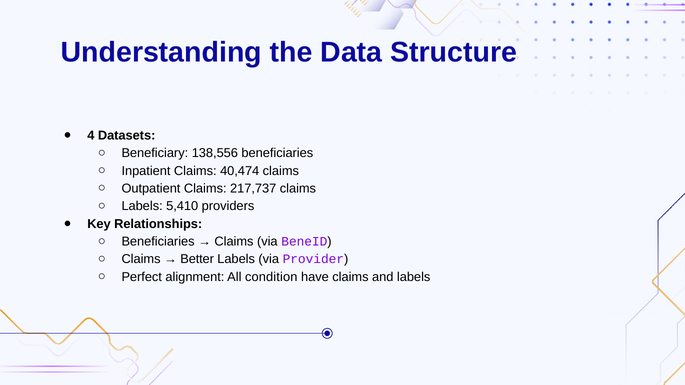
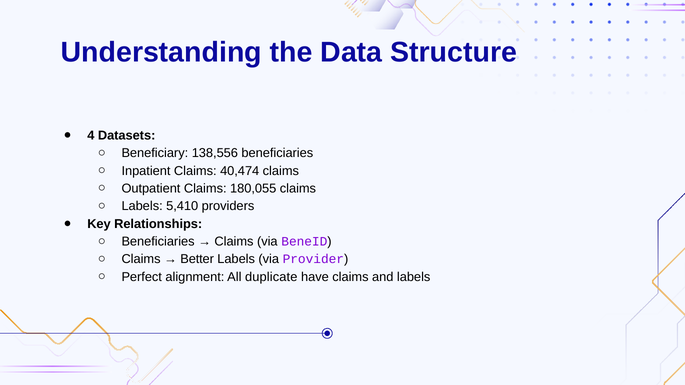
217,737: 217,737 -> 180,055 (253, 189)
condition: condition -> duplicate (271, 277)
